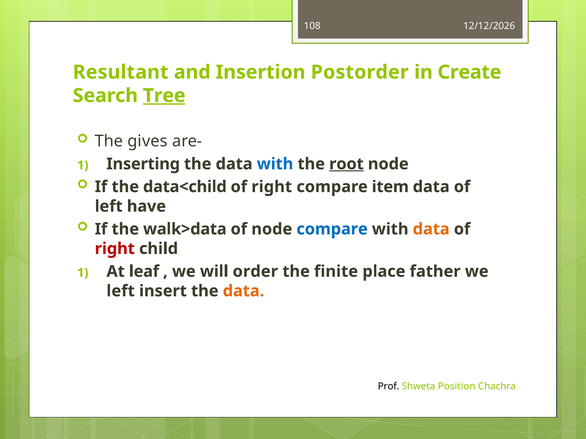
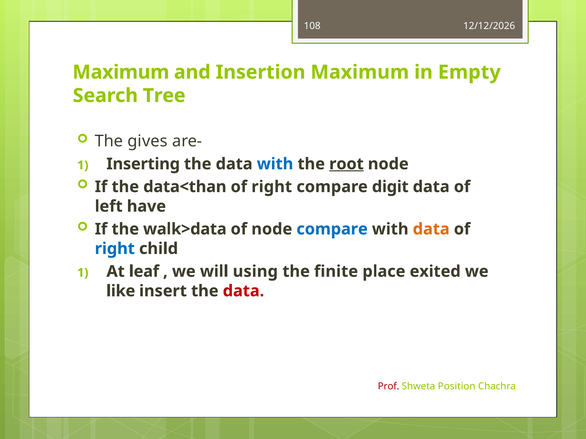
Resultant: Resultant -> Maximum (121, 72)
Insertion Postorder: Postorder -> Maximum (360, 72)
Create: Create -> Empty (469, 72)
Tree underline: present -> none (164, 96)
data<child: data<child -> data<than (185, 187)
item: item -> digit (390, 187)
right colour: red -> blue (115, 249)
order: order -> using (255, 272)
father: father -> exited (435, 272)
left: left -> like (121, 291)
data colour: orange -> red (243, 291)
Prof colour: black -> red (389, 387)
